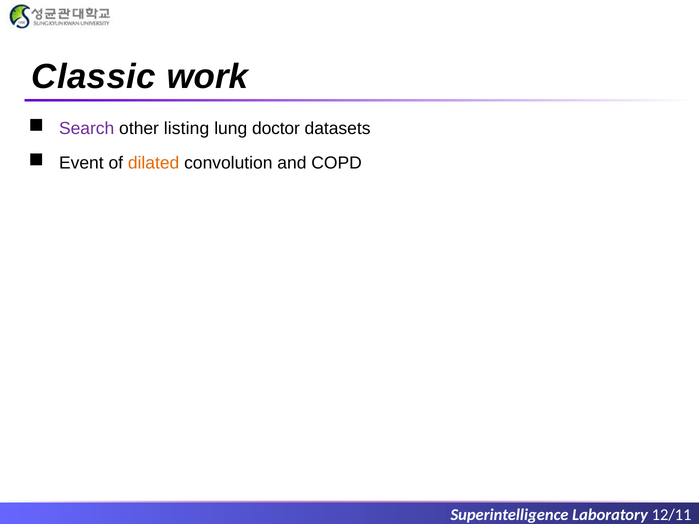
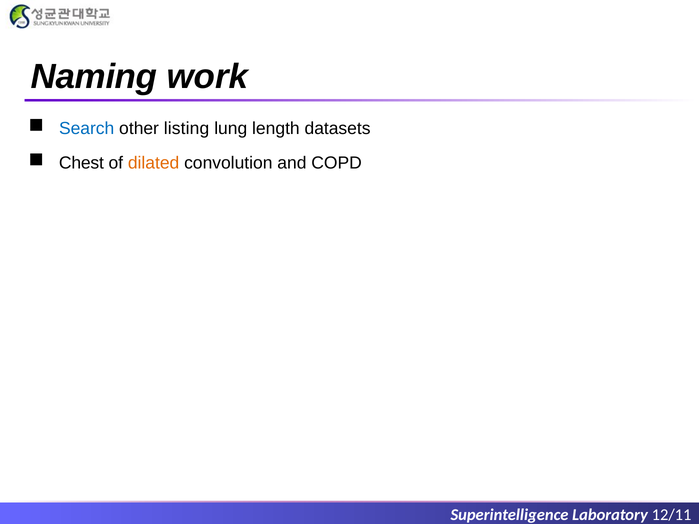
Classic: Classic -> Naming (94, 77)
Search colour: purple -> blue (87, 128)
doctor: doctor -> length (276, 128)
Event: Event -> Chest (81, 163)
